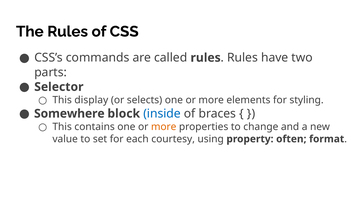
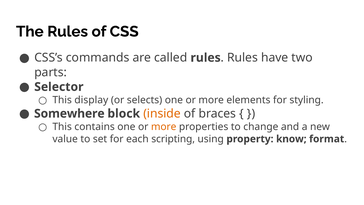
inside colour: blue -> orange (162, 113)
courtesy: courtesy -> scripting (173, 139)
often: often -> know (291, 139)
